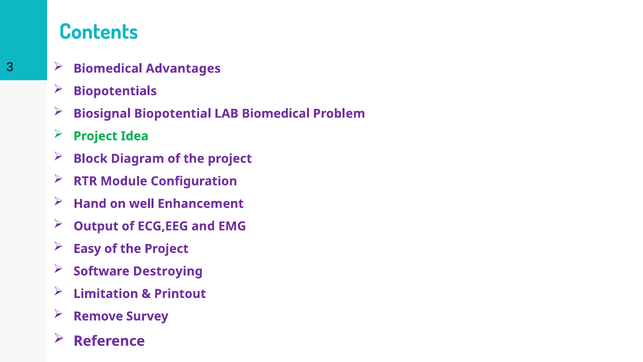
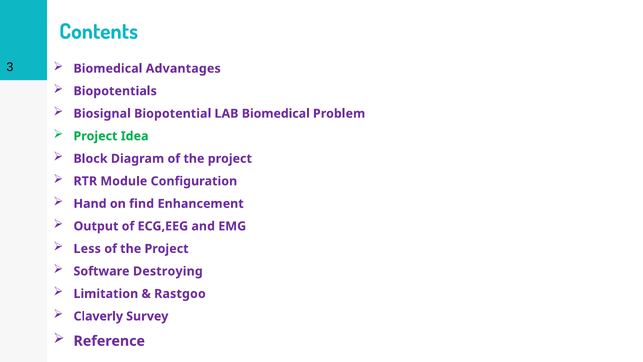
well: well -> find (142, 204)
Easy: Easy -> Less (87, 249)
Printout: Printout -> Rastgoo (180, 294)
Remove: Remove -> Claverly (98, 316)
